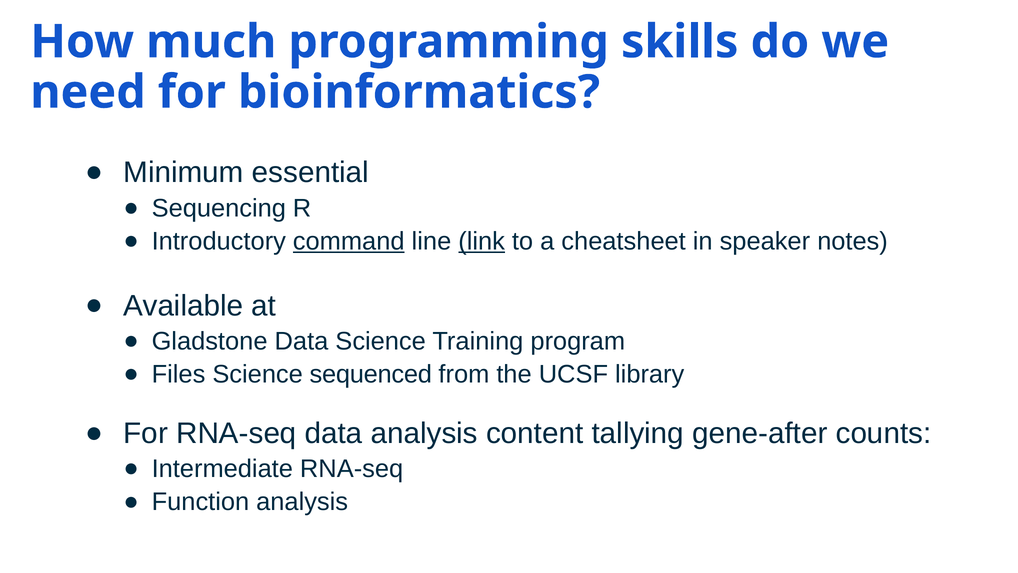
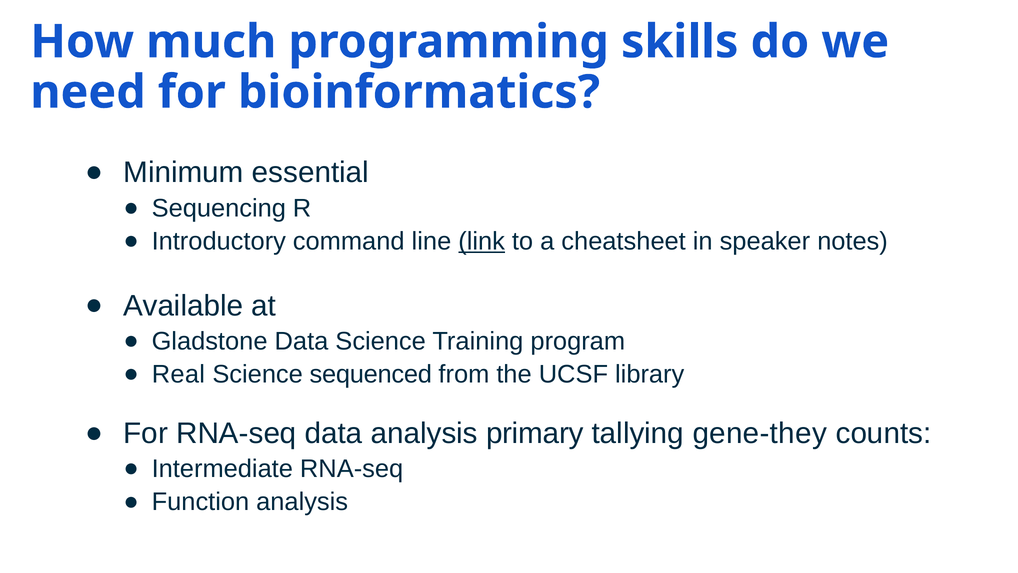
command underline: present -> none (349, 241)
Files: Files -> Real (178, 374)
content: content -> primary (535, 433)
gene-after: gene-after -> gene-they (760, 433)
